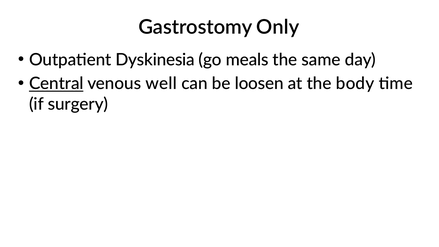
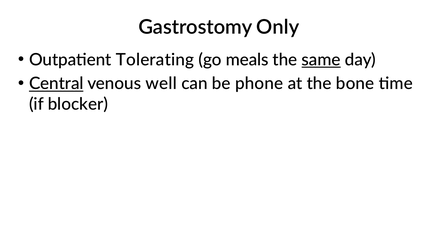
Dyskinesia: Dyskinesia -> Tolerating (155, 60)
same underline: none -> present (321, 60)
loosen: loosen -> phone (259, 84)
body: body -> bone (355, 84)
surgery: surgery -> blocker (78, 104)
